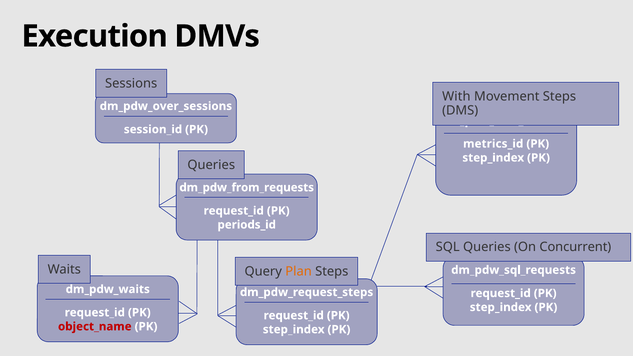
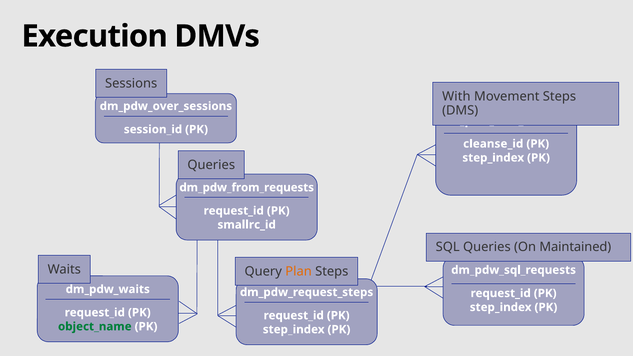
metrics_id: metrics_id -> cleanse_id (493, 144)
periods_id: periods_id -> smallrc_id (247, 225)
Concurrent: Concurrent -> Maintained (575, 247)
object_name colour: red -> green (95, 326)
